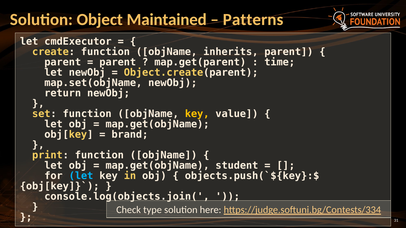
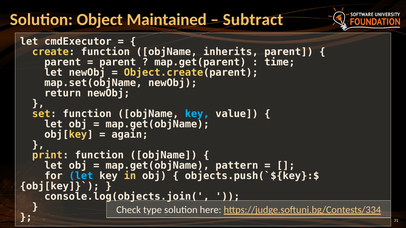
Patterns: Patterns -> Subtract (253, 20)
key colour: yellow -> light blue (197, 114)
brand: brand -> again (130, 135)
student: student -> pattern (237, 166)
